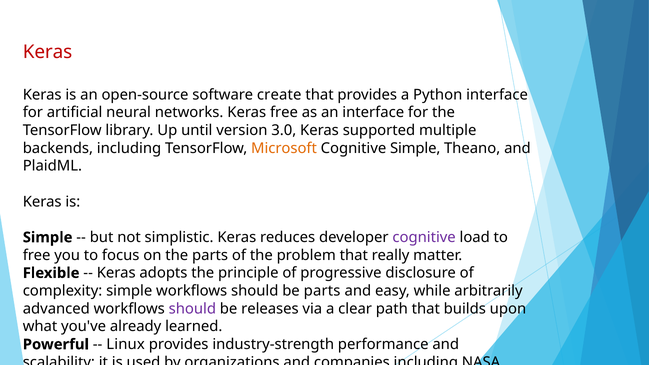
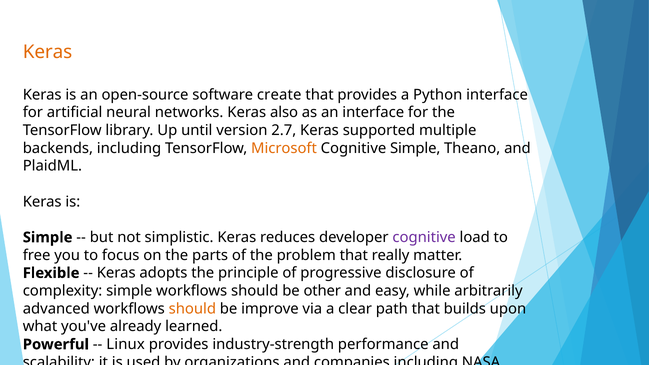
Keras colour: red -> orange (48, 52)
Keras free: free -> also (284, 113)
3.0: 3.0 -> 2.7 (284, 130)
be parts: parts -> other (322, 291)
should colour: purple -> orange (192, 309)
releases: releases -> improve (270, 309)
